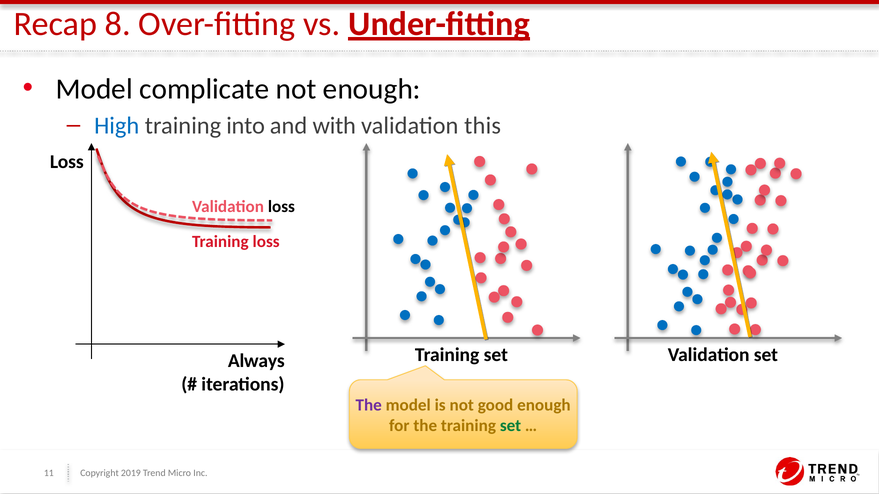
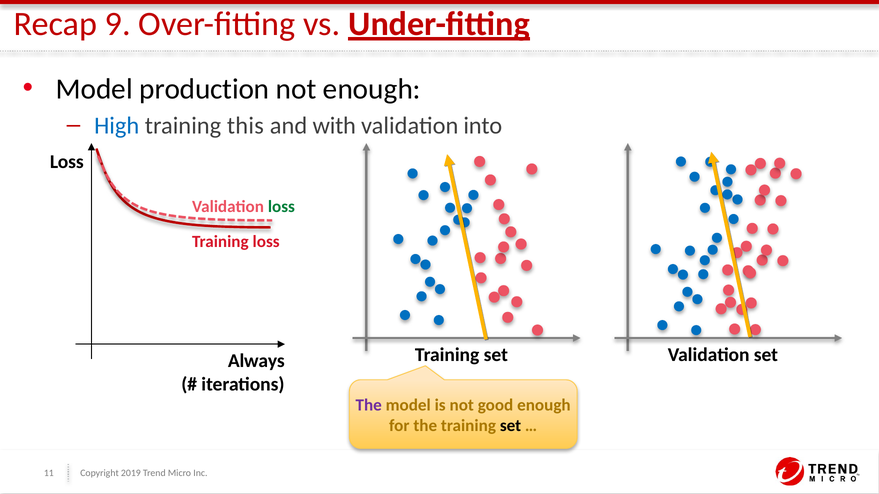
8: 8 -> 9 (118, 24)
complicate: complicate -> production (204, 89)
into: into -> this (245, 126)
this: this -> into (483, 126)
loss colour: black -> green (281, 207)
set colour: green -> black (511, 426)
